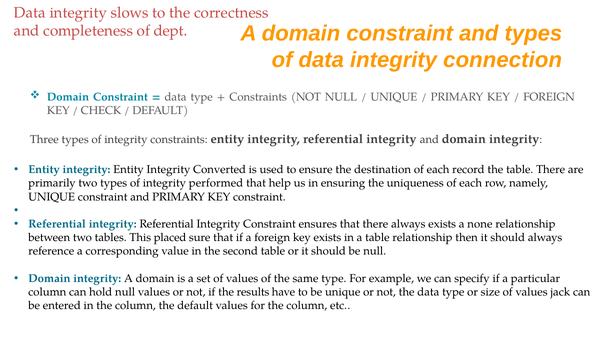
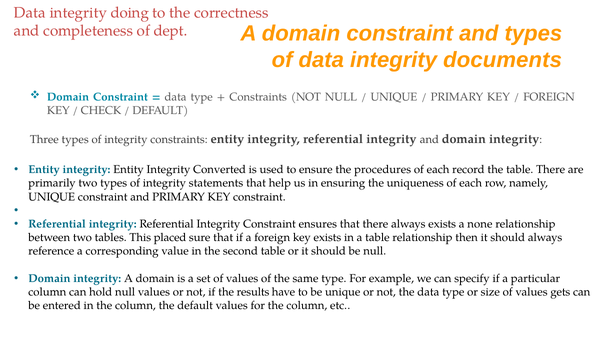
slows: slows -> doing (130, 13)
connection: connection -> documents (503, 60)
destination: destination -> procedures (383, 170)
performed: performed -> statements (216, 183)
jack: jack -> gets (560, 292)
